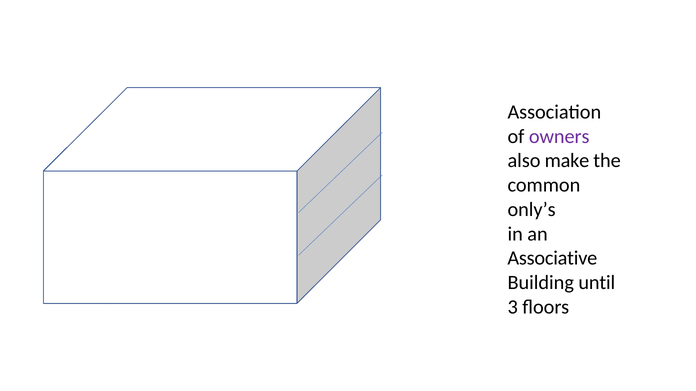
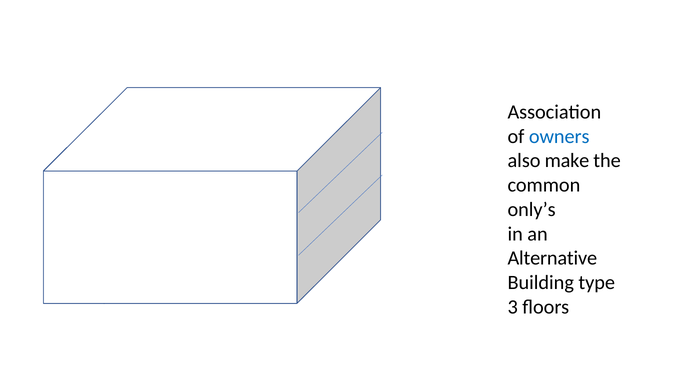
owners colour: purple -> blue (559, 137)
Associative: Associative -> Alternative (552, 258)
until: until -> type (597, 283)
